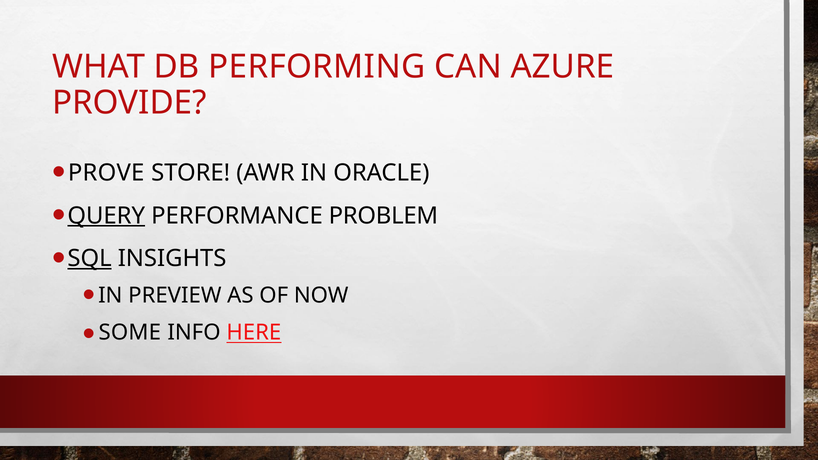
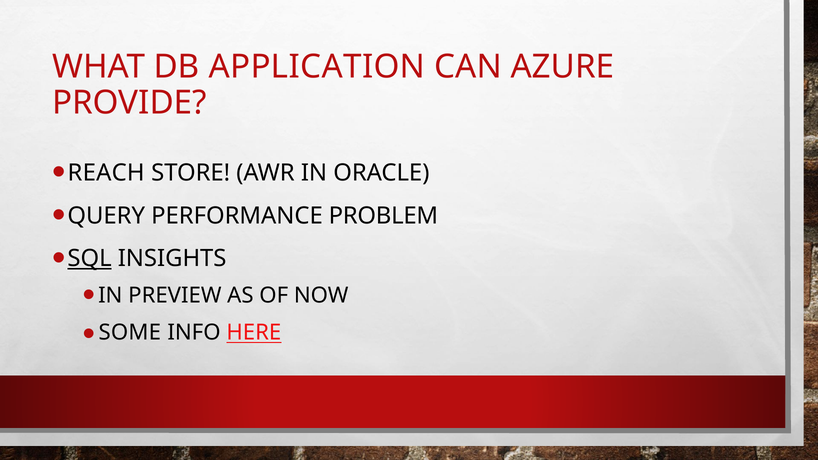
PERFORMING: PERFORMING -> APPLICATION (317, 67)
PROVE: PROVE -> REACH (106, 173)
QUERY underline: present -> none (106, 216)
